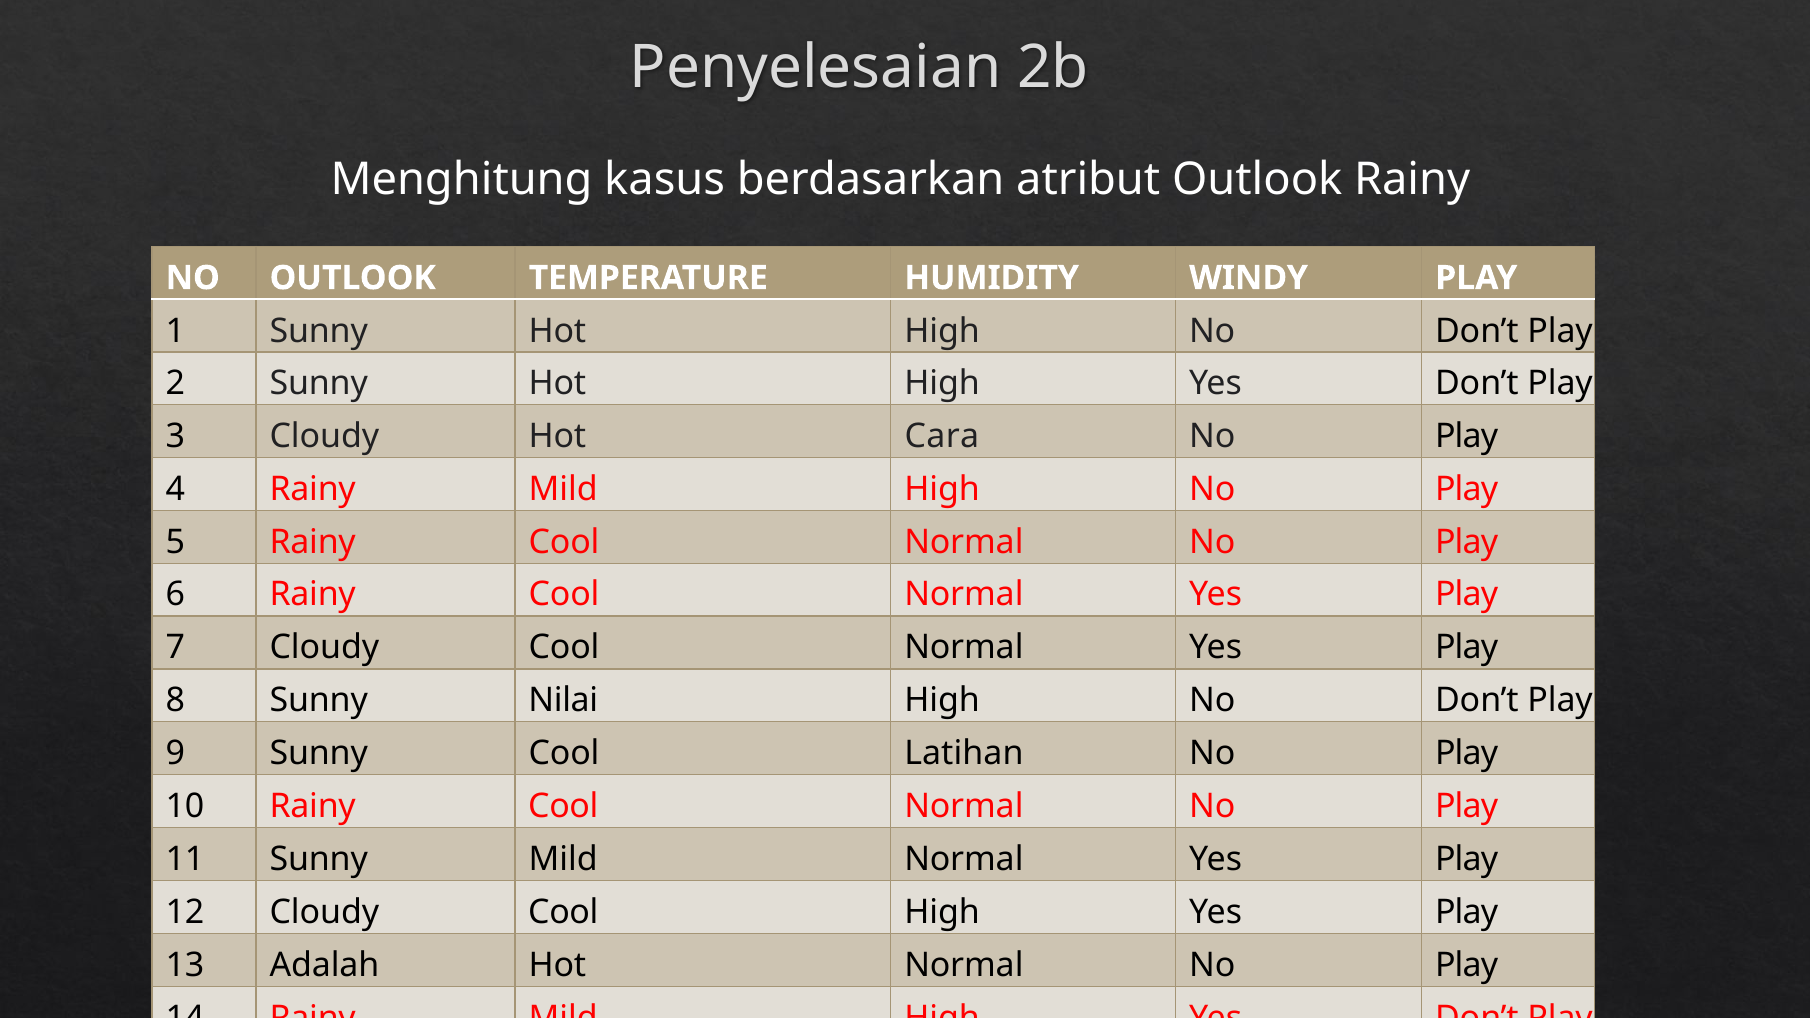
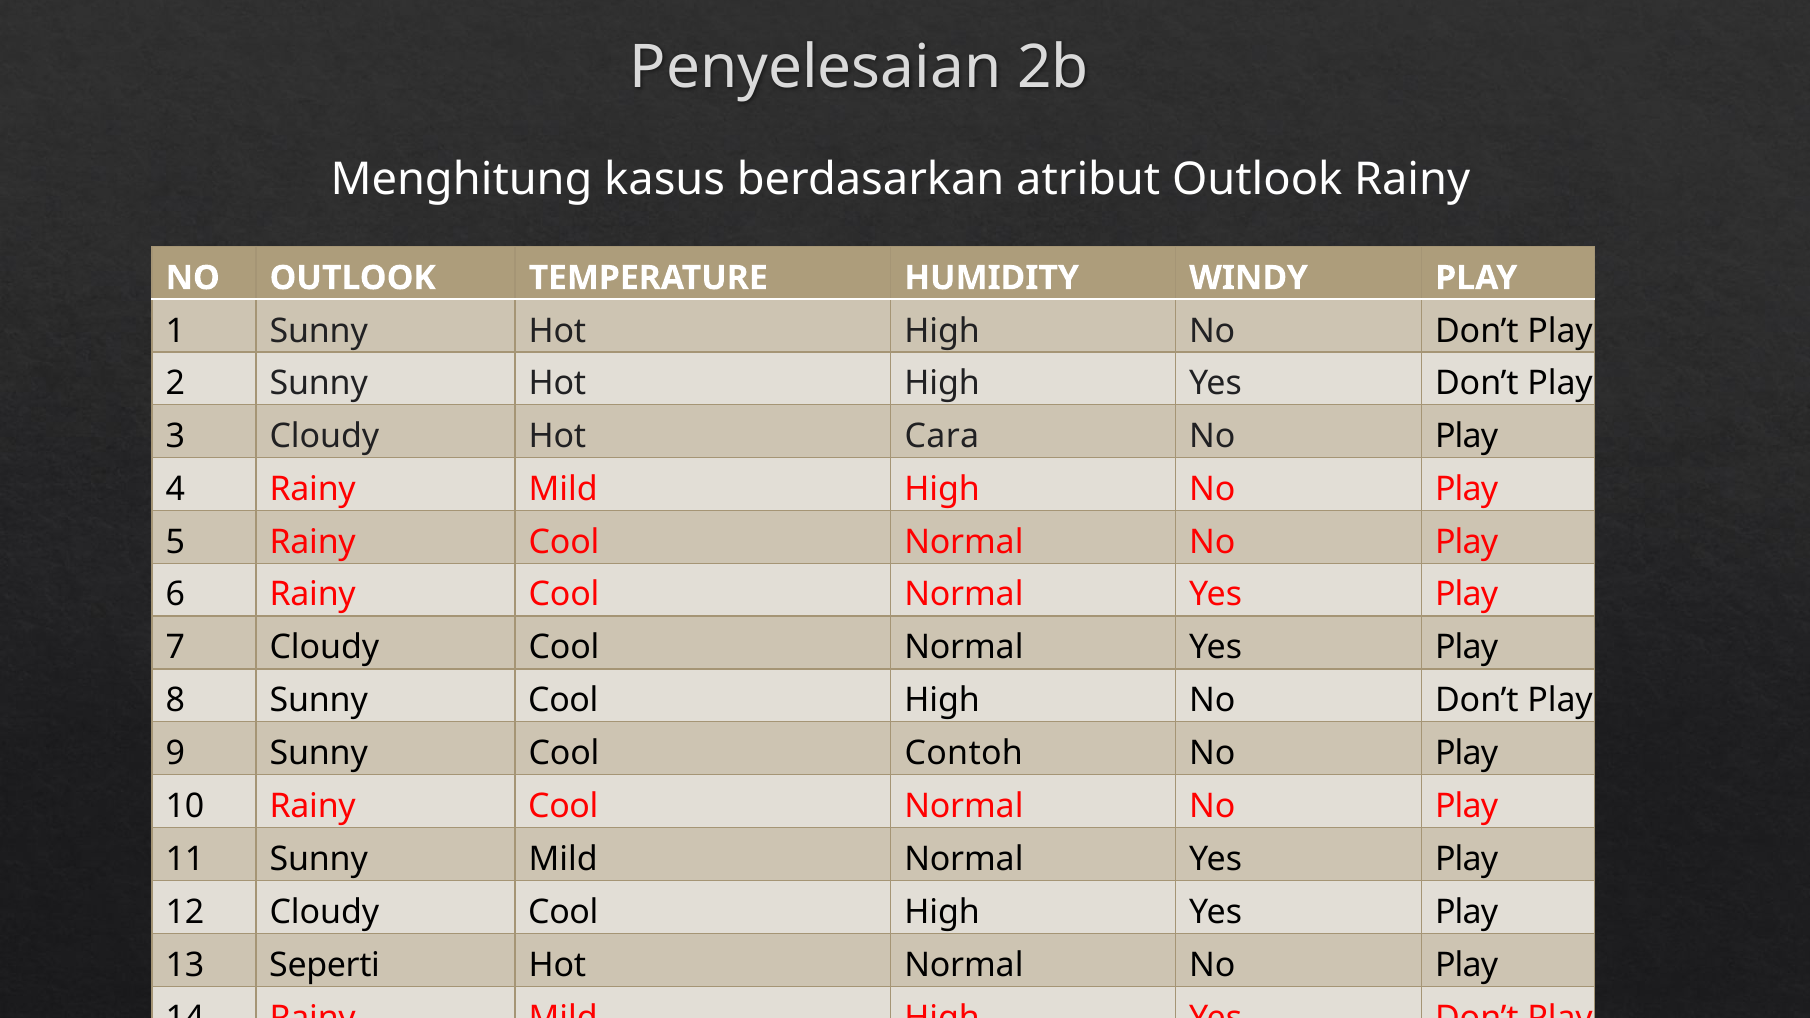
8 Sunny Nilai: Nilai -> Cool (563, 701)
Latihan: Latihan -> Contoh (964, 754)
Adalah: Adalah -> Seperti (325, 965)
